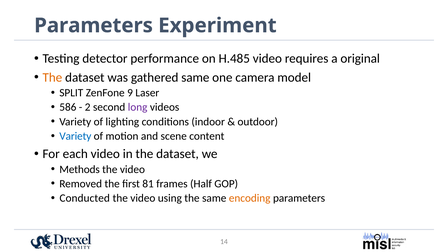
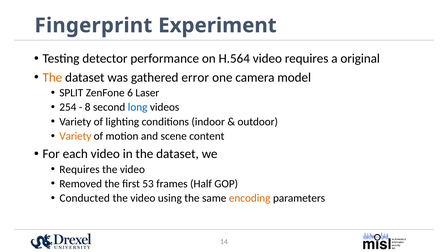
Parameters: Parameters -> Fingerprint (93, 25)
H.485: H.485 -> H.564 (234, 59)
gathered same: same -> error (195, 77)
9: 9 -> 6 (130, 93)
586: 586 -> 254 (68, 107)
2: 2 -> 8 (88, 107)
long colour: purple -> blue (138, 107)
Variety colour: blue -> orange (75, 136)
Methods: Methods -> Requires (79, 169)
81: 81 -> 53 (148, 184)
